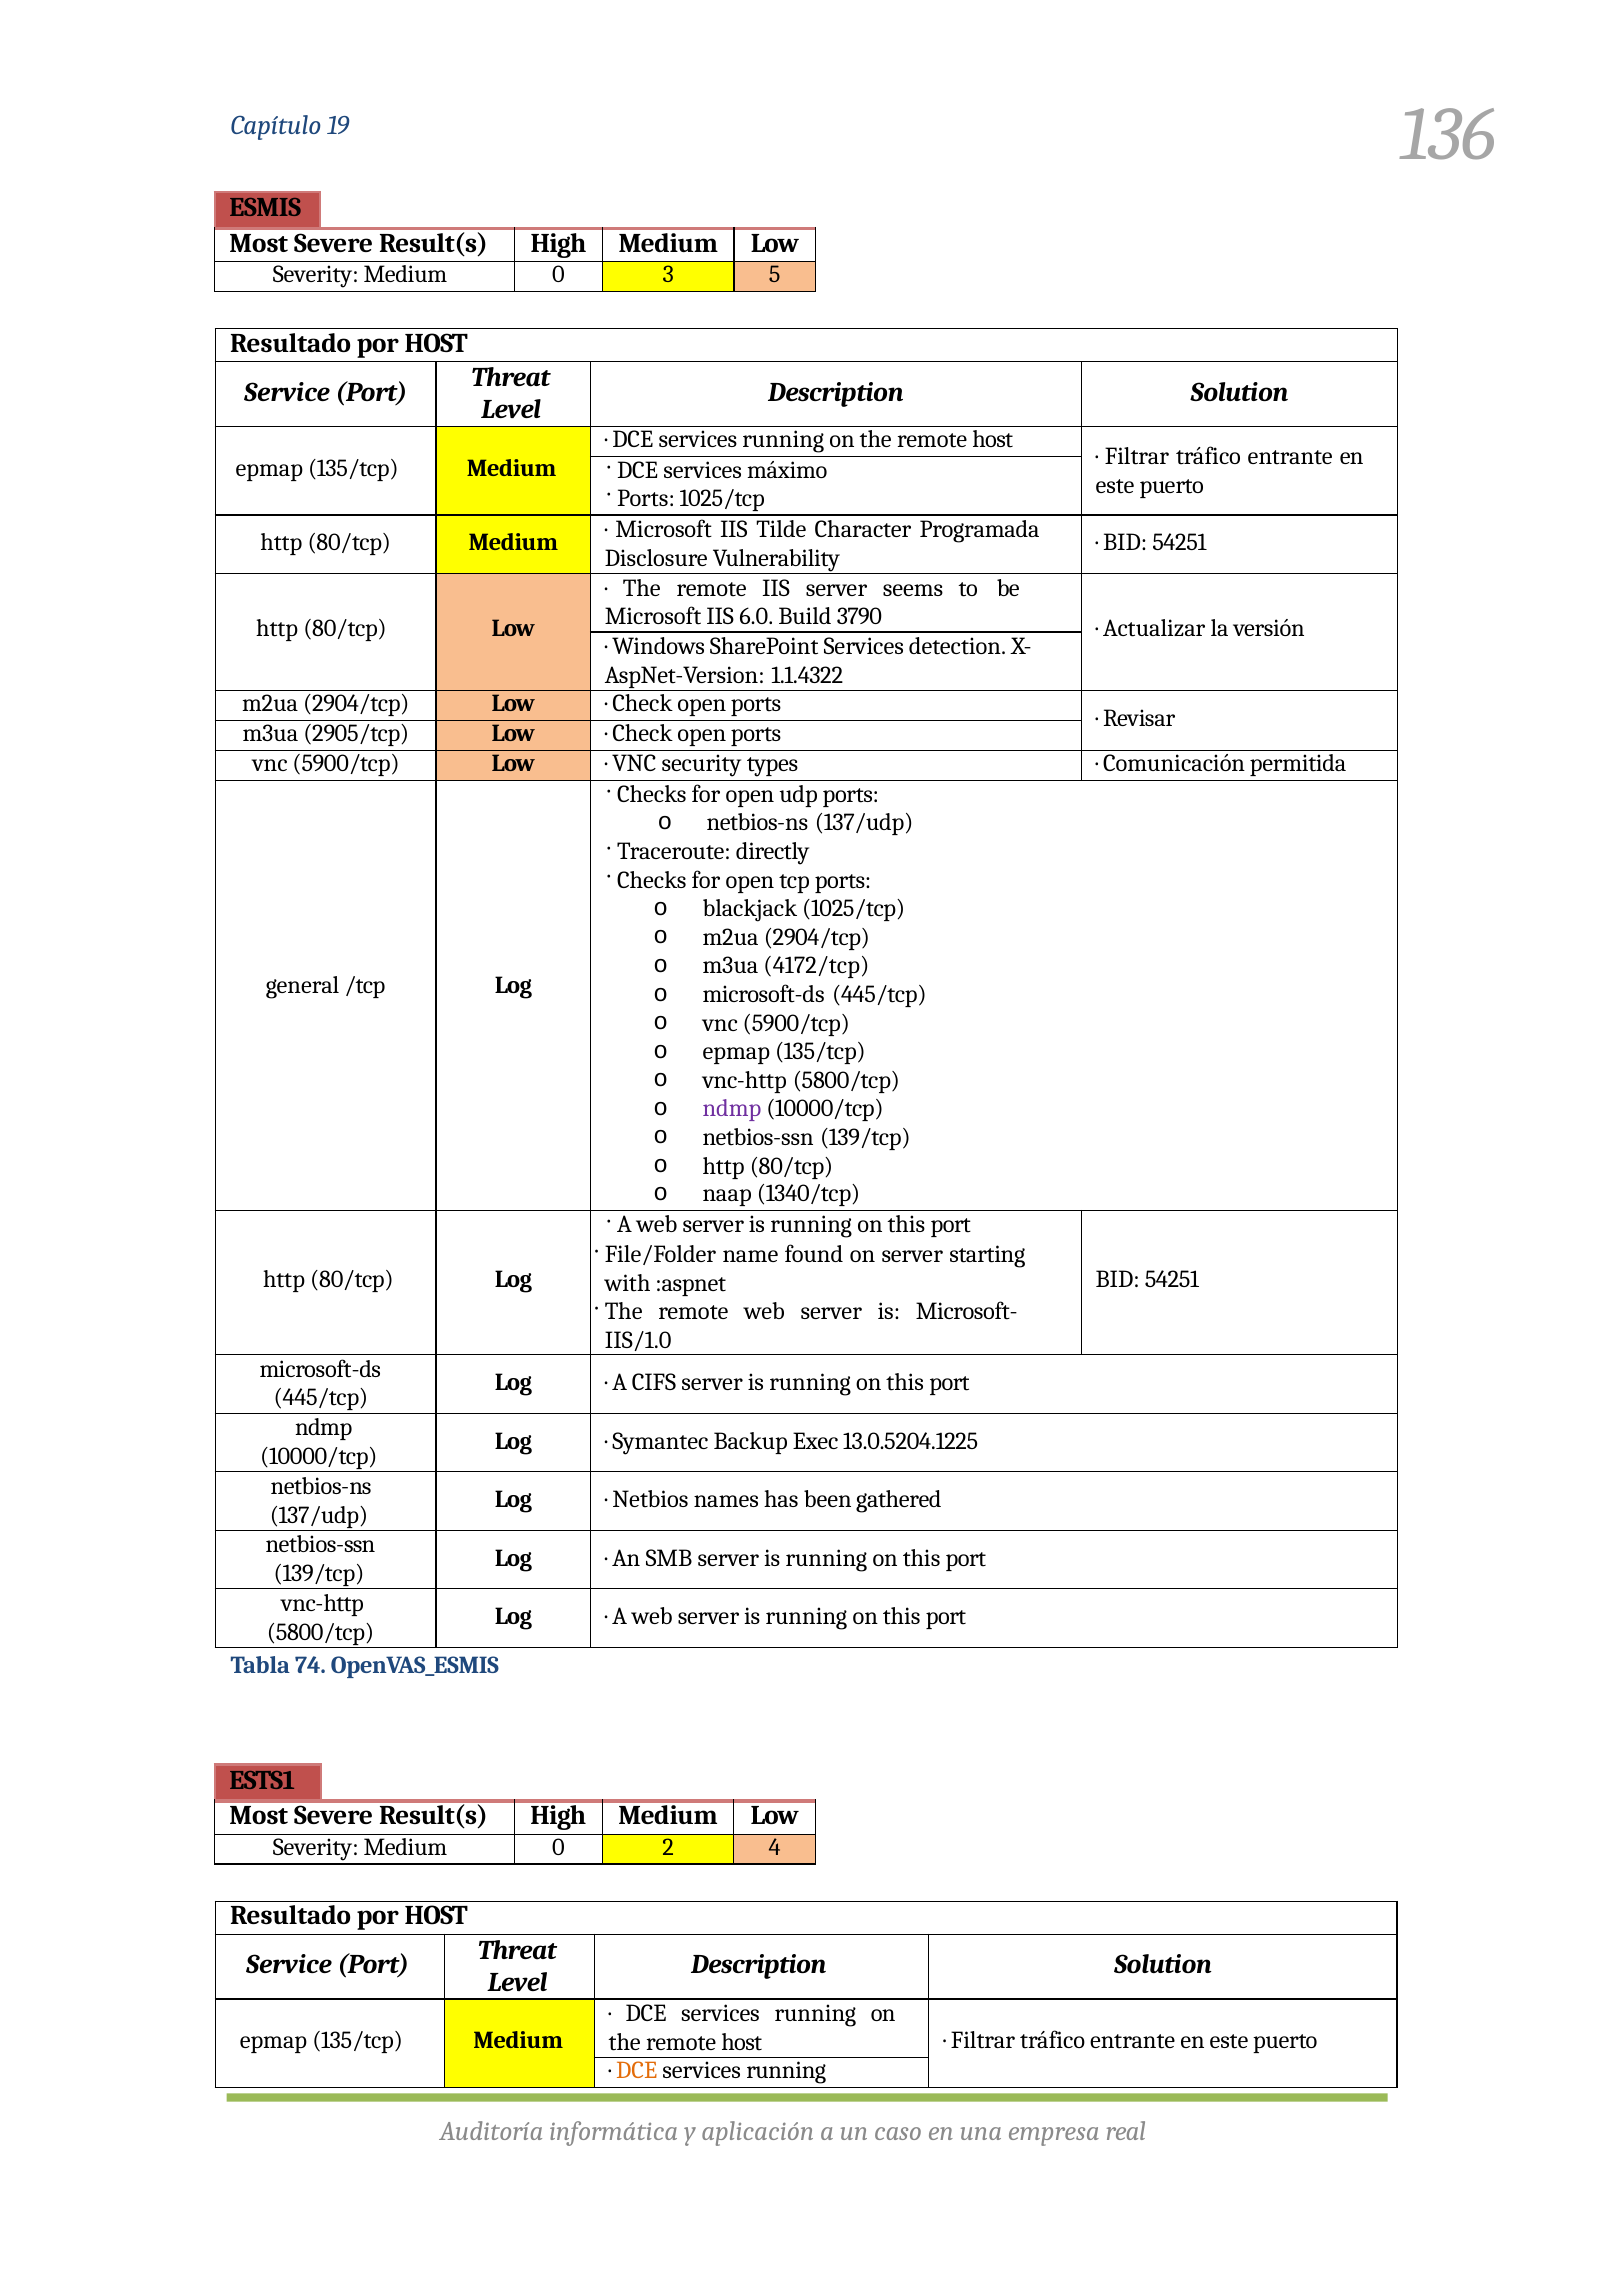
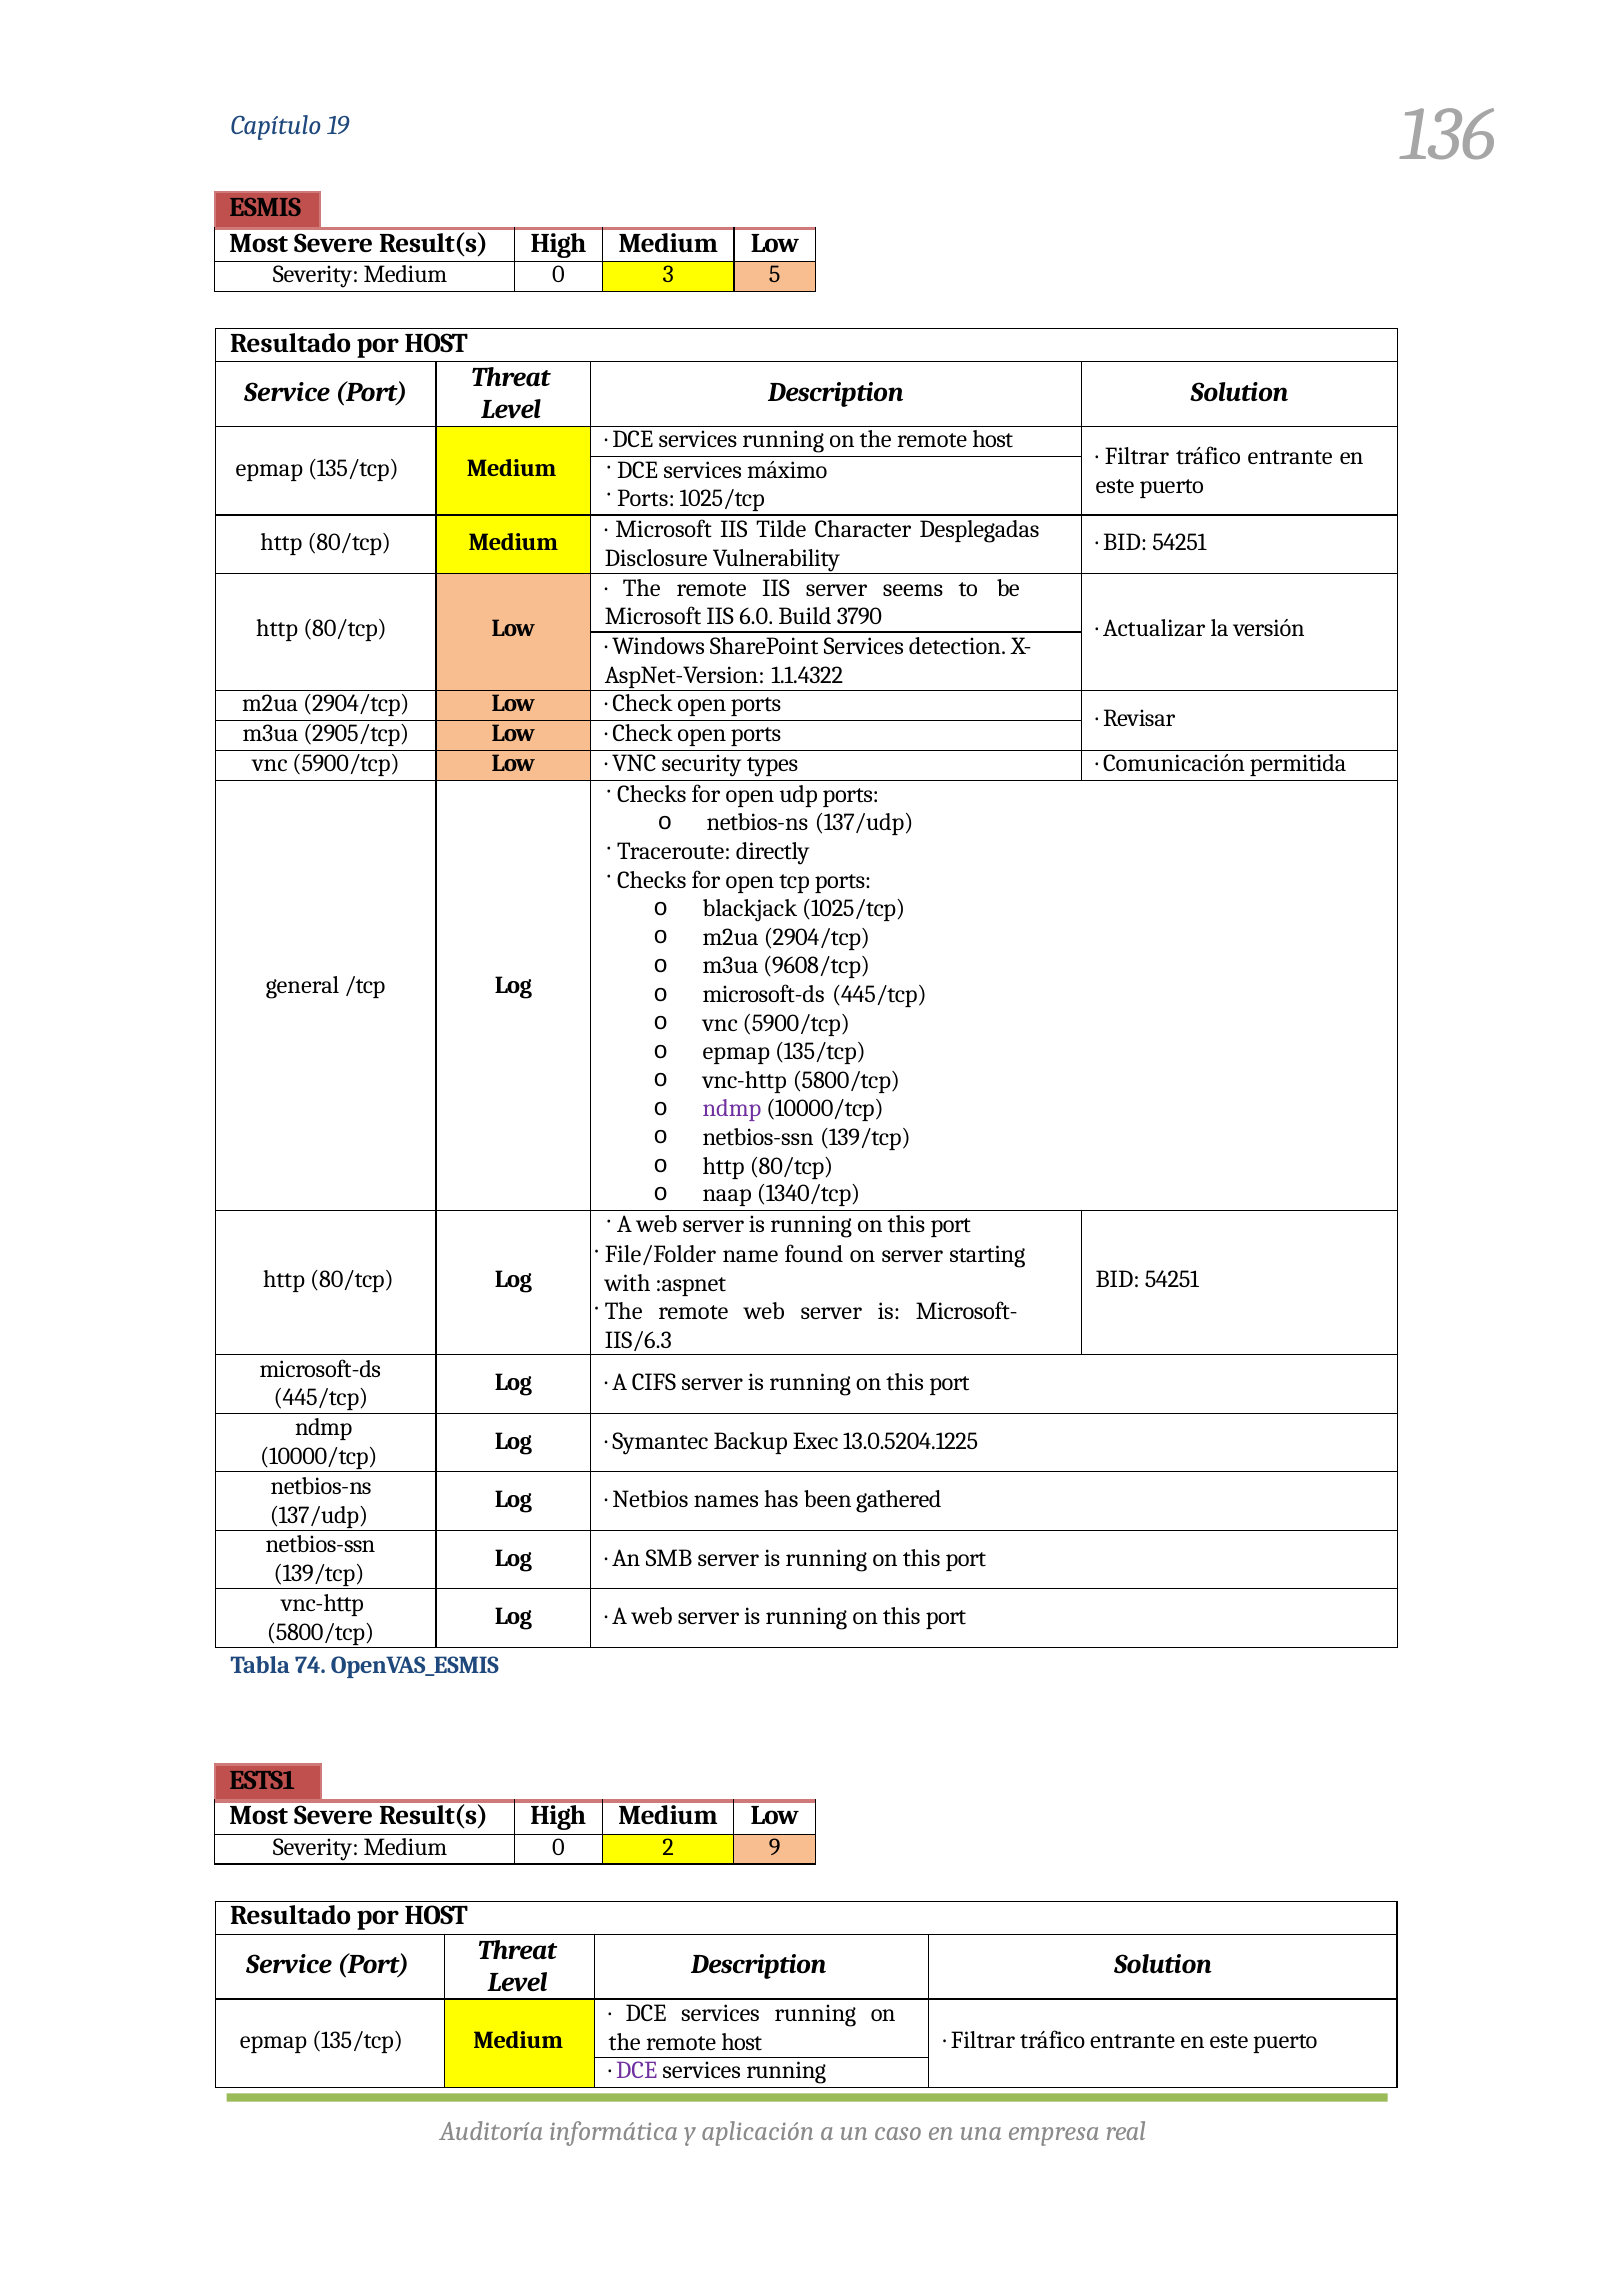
Programada: Programada -> Desplegadas (980, 529)
4172/tcp: 4172/tcp -> 9608/tcp (817, 966)
IIS/1.0: IIS/1.0 -> IIS/6.3 (638, 1340)
4: 4 -> 9 (775, 1847)
DCE colour: orange -> purple (637, 2070)
